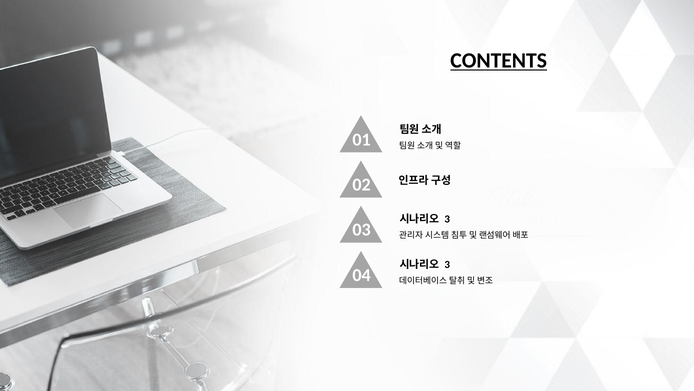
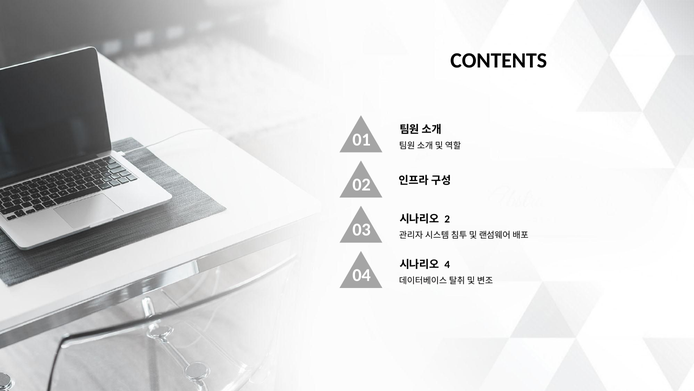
CONTENTS underline: present -> none (499, 61)
3: 3 -> 2 (447, 219)
3: 3 -> 4 (447, 264)
